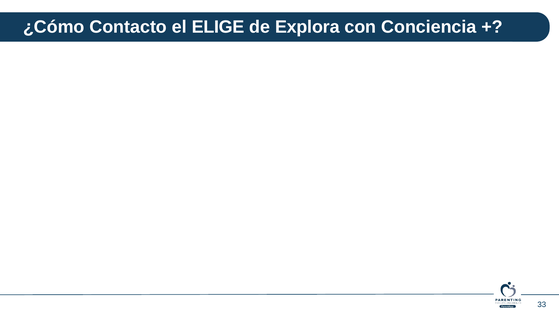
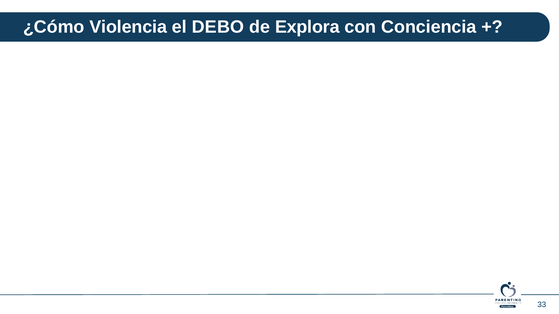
Contacto: Contacto -> Violencia (128, 27)
ELIGE: ELIGE -> DEBO (218, 27)
